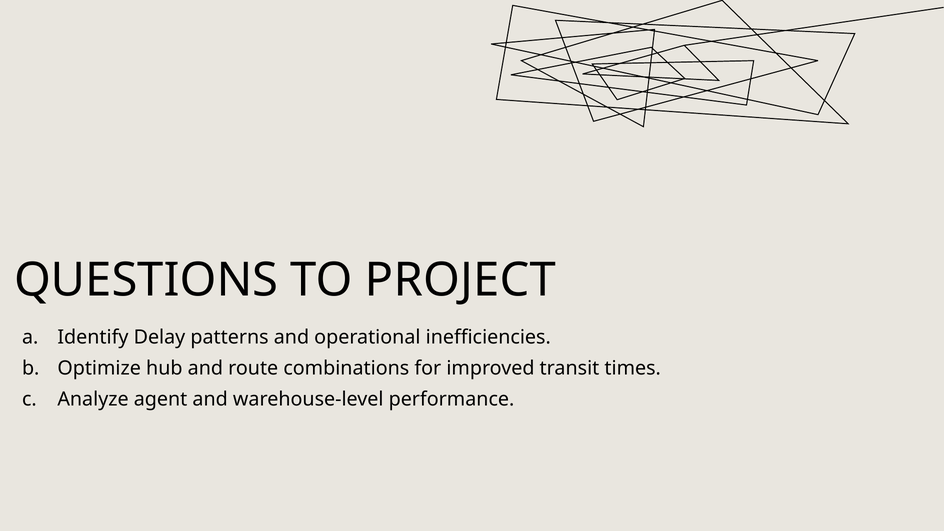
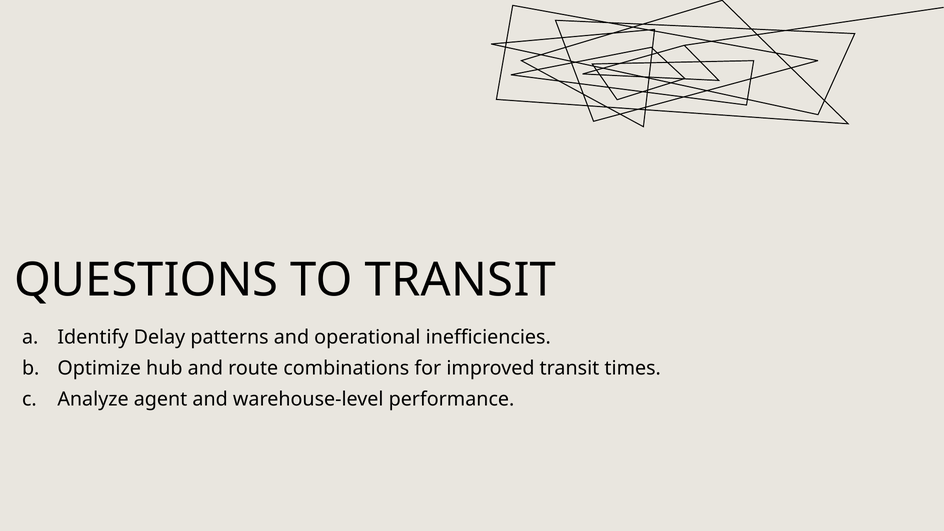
TO PROJECT: PROJECT -> TRANSIT (460, 280)
